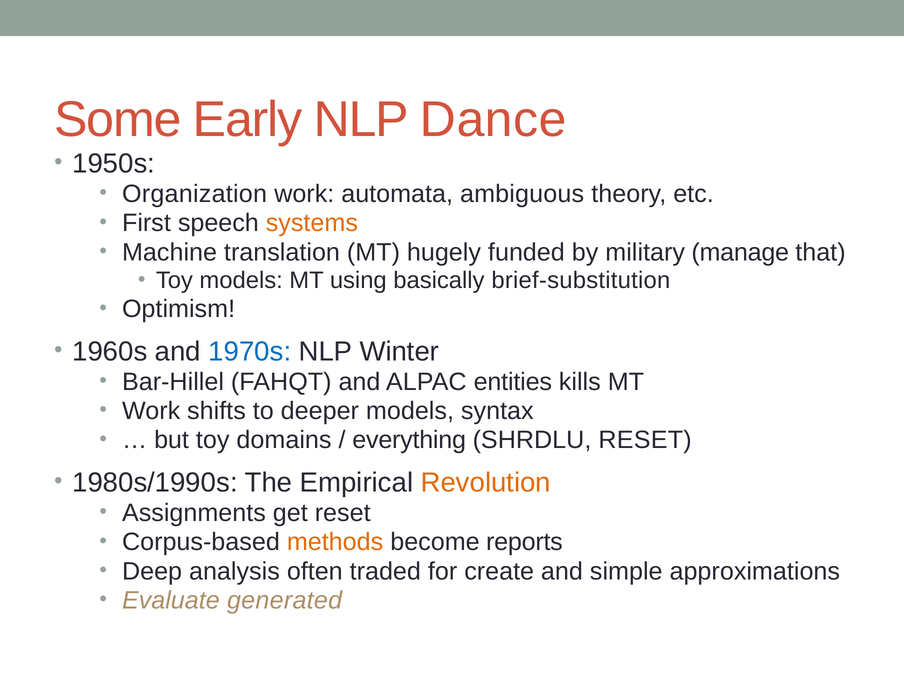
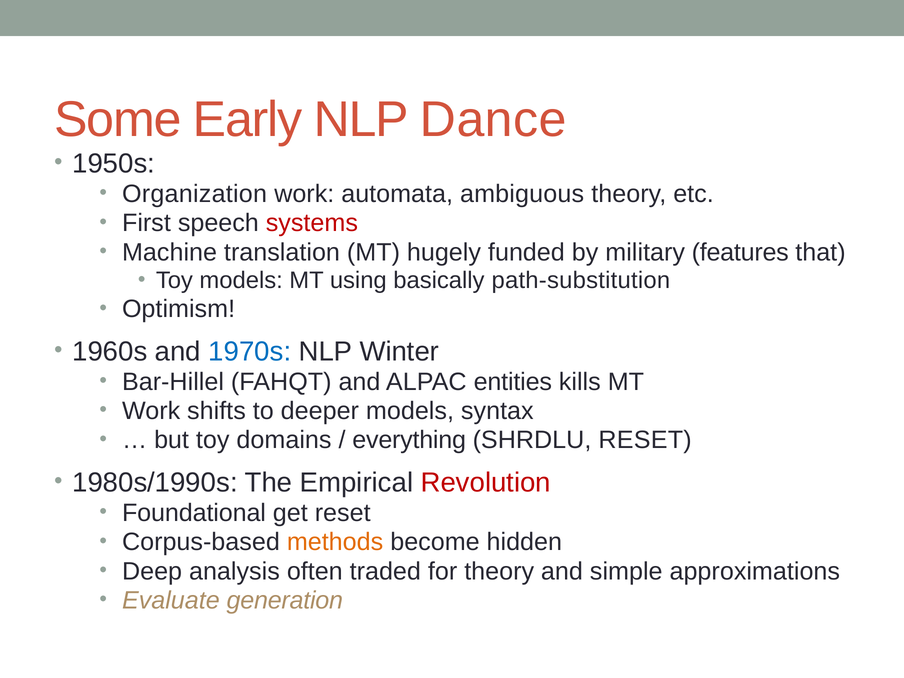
systems colour: orange -> red (312, 223)
manage: manage -> features (740, 252)
brief-substitution: brief-substitution -> path-substitution (581, 281)
Revolution colour: orange -> red (486, 482)
Assignments: Assignments -> Foundational (194, 513)
reports: reports -> hidden (524, 542)
for create: create -> theory (499, 571)
generated: generated -> generation (285, 600)
